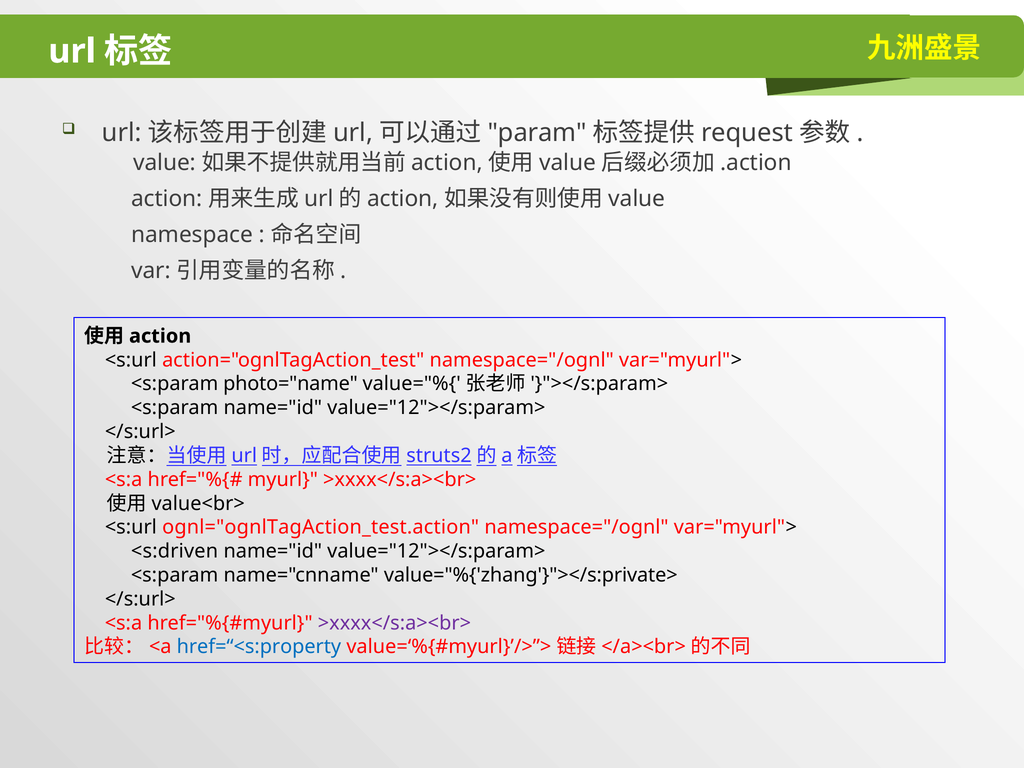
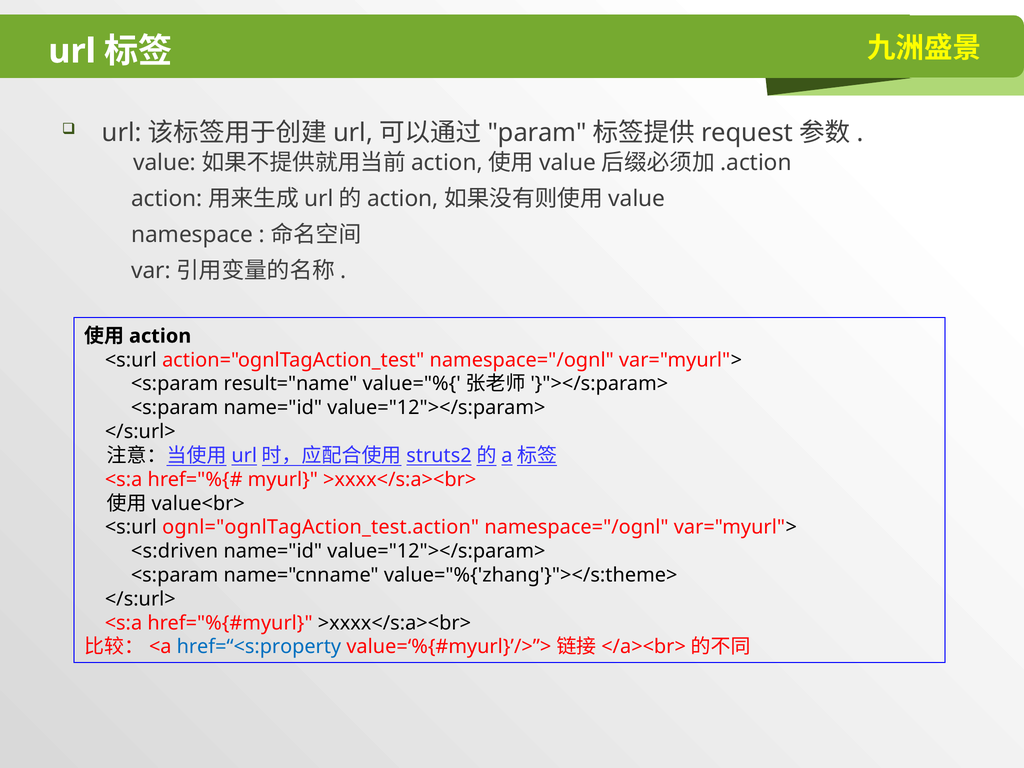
photo="name: photo="name -> result="name (290, 384)
value="%{'zhang'}"></s:private>: value="%{'zhang'}"></s:private> -> value="%{'zhang'}"></s:theme> (531, 575)
>xxxx</s:a><br> colour: purple -> black (394, 623)
